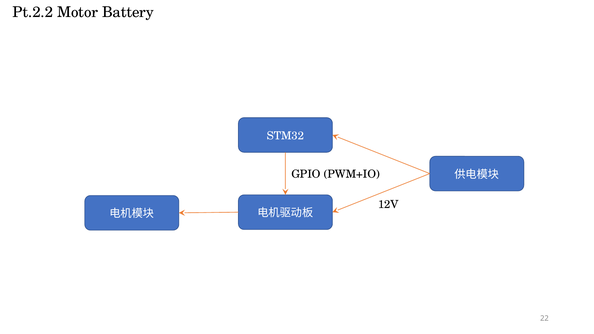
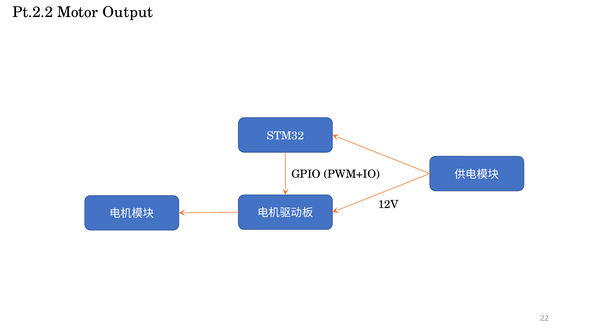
Battery: Battery -> Output (128, 12)
